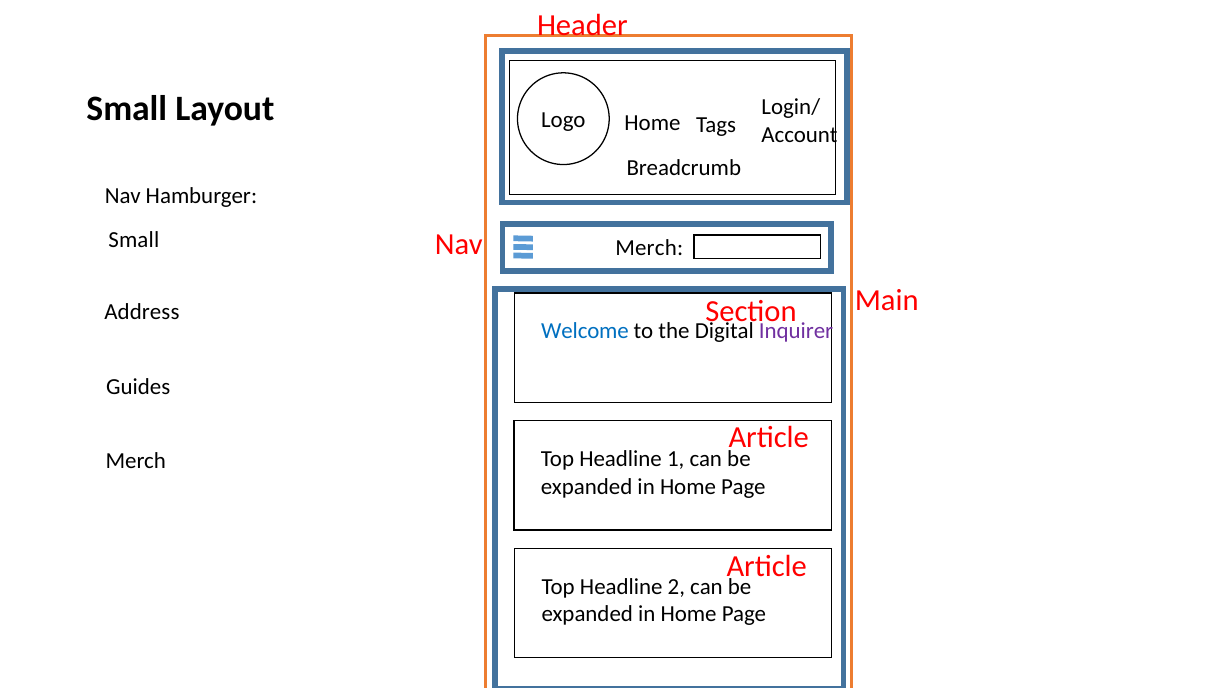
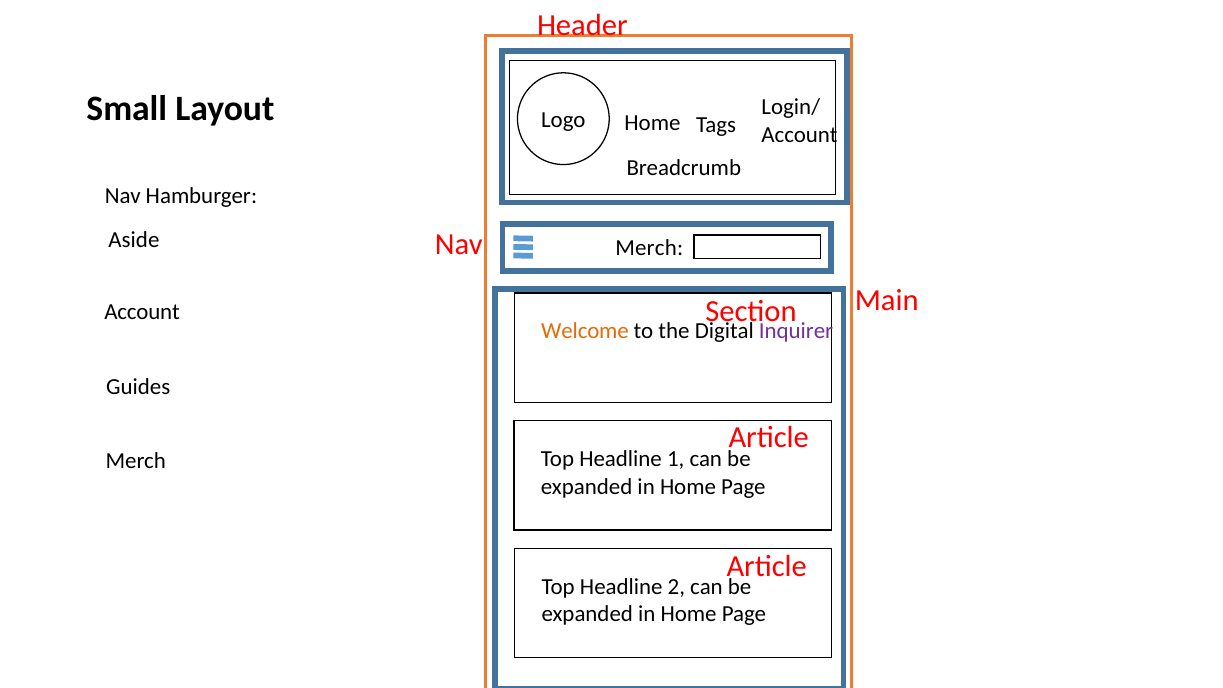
Small: Small -> Aside (134, 240)
Address: Address -> Account (142, 312)
Welcome colour: blue -> orange (585, 331)
